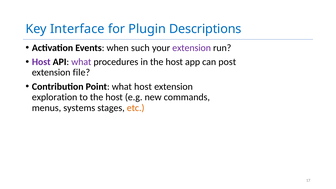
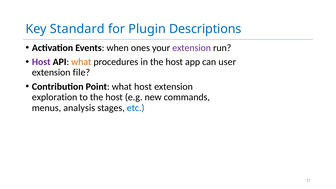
Interface: Interface -> Standard (77, 29)
such: such -> ones (140, 48)
what colour: purple -> orange (81, 62)
post: post -> user (227, 62)
systems: systems -> analysis (79, 108)
etc colour: orange -> blue (136, 108)
